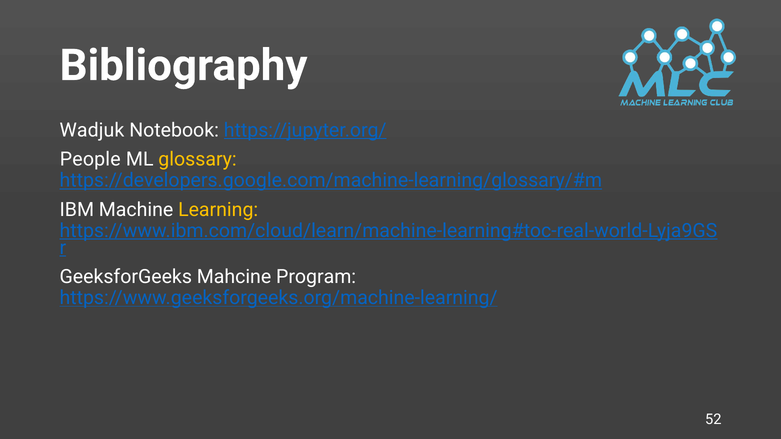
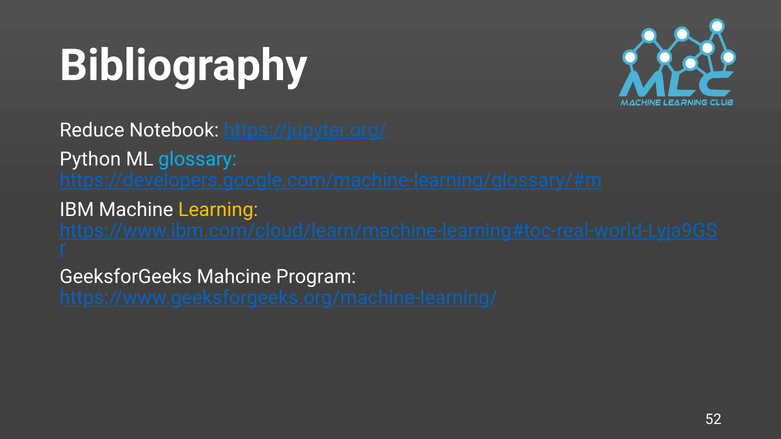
Wadjuk: Wadjuk -> Reduce (92, 130)
People: People -> Python (90, 160)
glossary colour: yellow -> light blue (197, 160)
